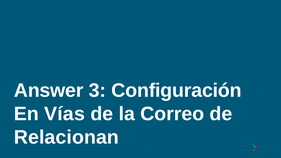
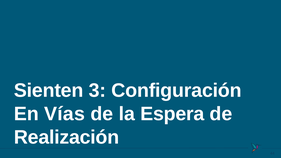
Answer: Answer -> Sienten (49, 90)
Correo: Correo -> Espera (172, 114)
Relacionan: Relacionan -> Realización (67, 137)
